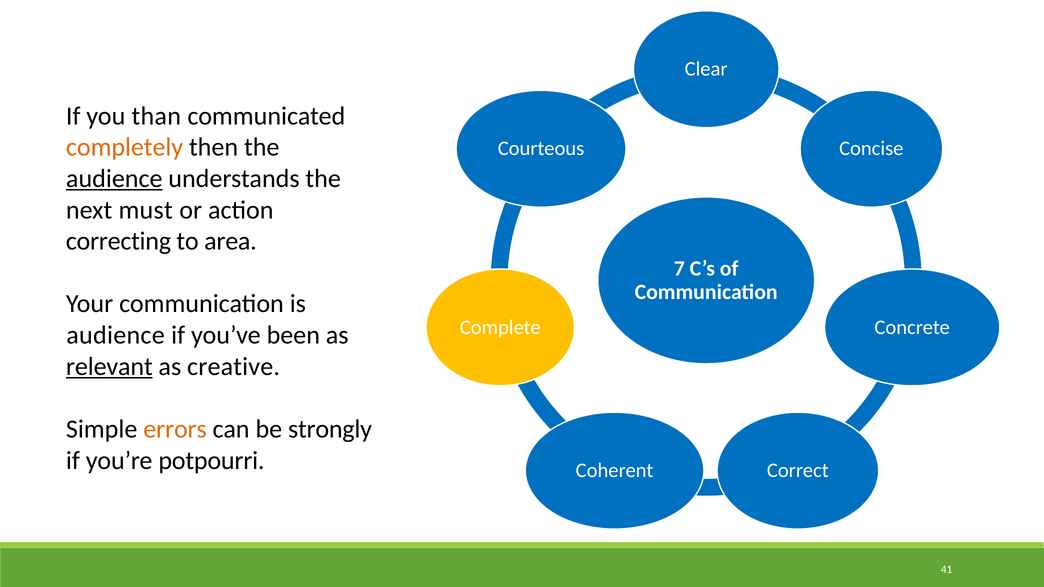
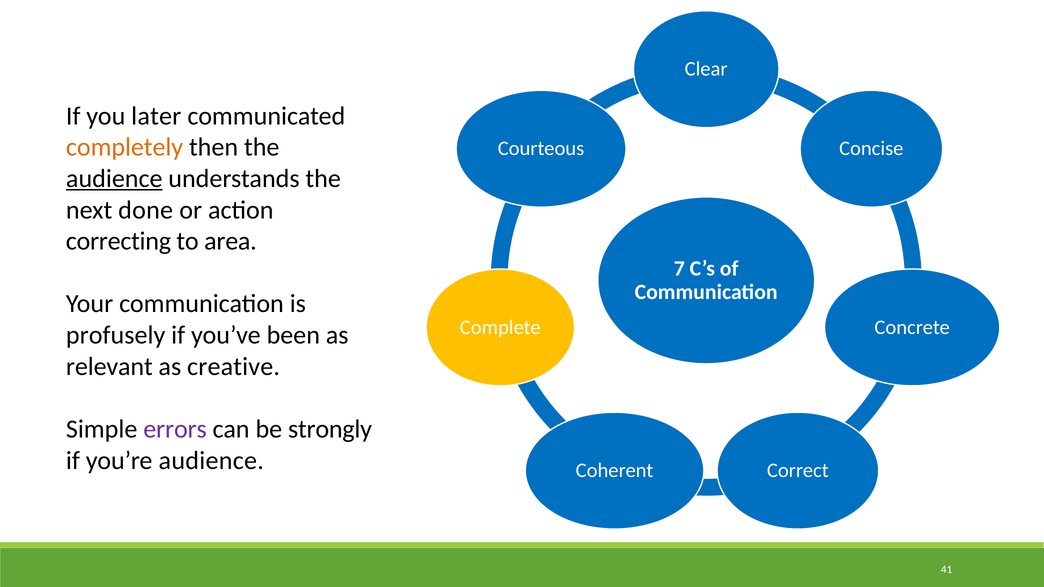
than: than -> later (156, 116)
must: must -> done (146, 210)
audience: audience -> profusely (116, 335)
relevant underline: present -> none (109, 367)
errors colour: orange -> purple (175, 429)
you’re potpourri: potpourri -> audience (211, 461)
